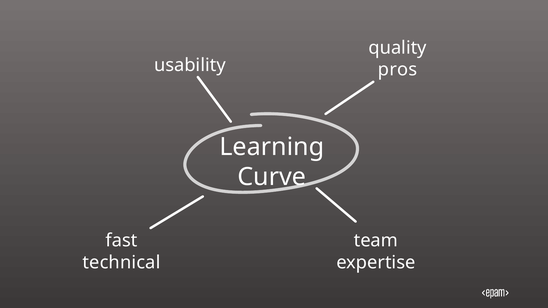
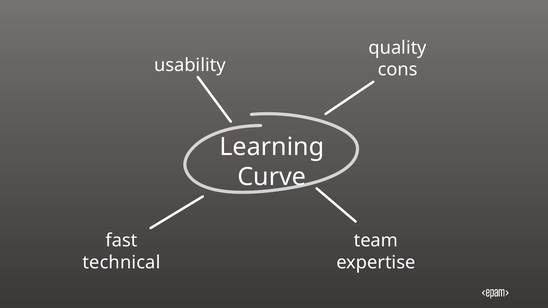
pros: pros -> cons (398, 70)
